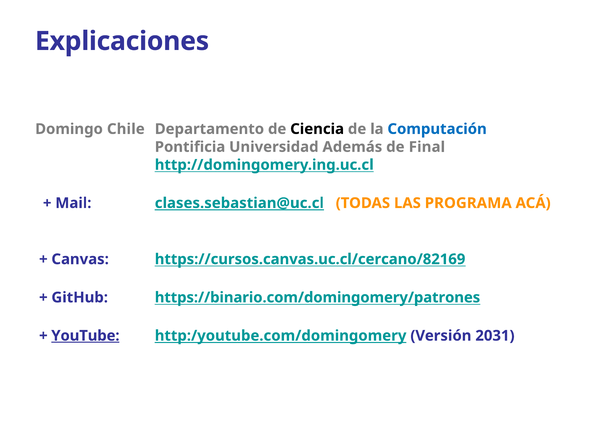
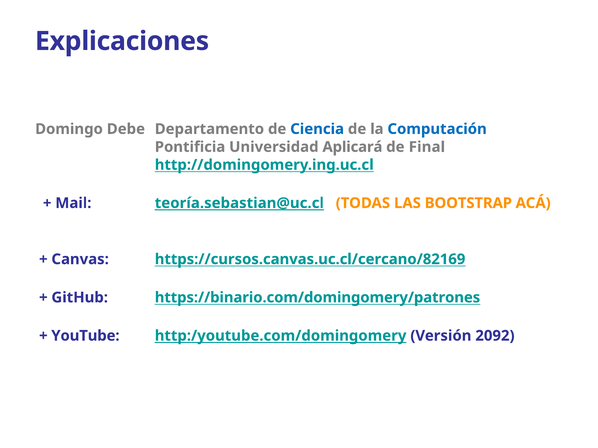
Chile: Chile -> Debe (126, 129)
Ciencia colour: black -> blue (317, 129)
Además: Además -> Aplicará (352, 147)
clases.sebastian@uc.cl: clases.sebastian@uc.cl -> teoría.sebastian@uc.cl (239, 203)
PROGRAMA: PROGRAMA -> BOOTSTRAP (468, 203)
YouTube underline: present -> none (85, 336)
2031: 2031 -> 2092 (495, 336)
